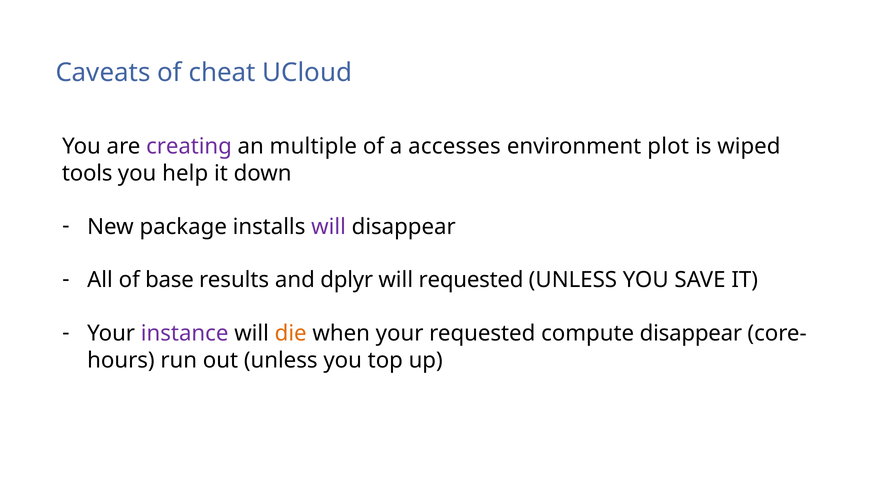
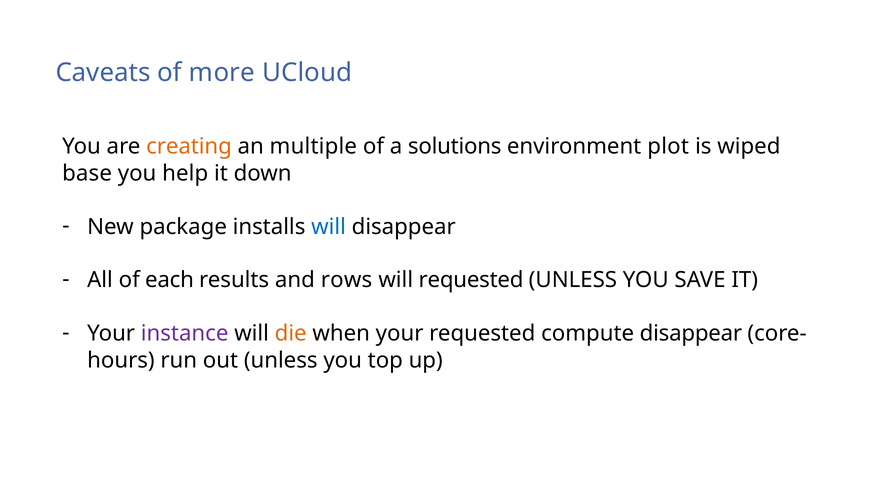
cheat: cheat -> more (222, 73)
creating colour: purple -> orange (189, 146)
accesses: accesses -> solutions (455, 146)
tools: tools -> base (87, 173)
will colour: purple -> blue (329, 227)
base: base -> each (169, 280)
dplyr: dplyr -> rows (347, 280)
